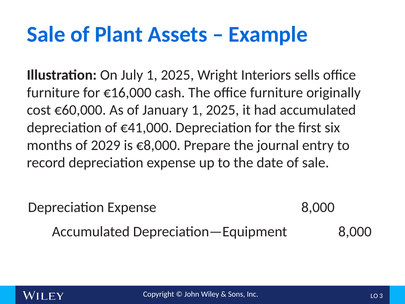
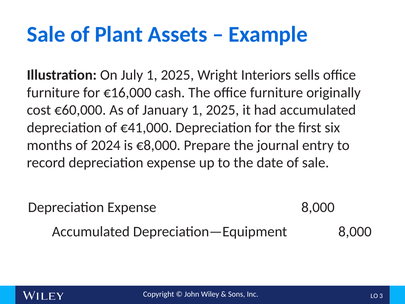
2029: 2029 -> 2024 (106, 145)
